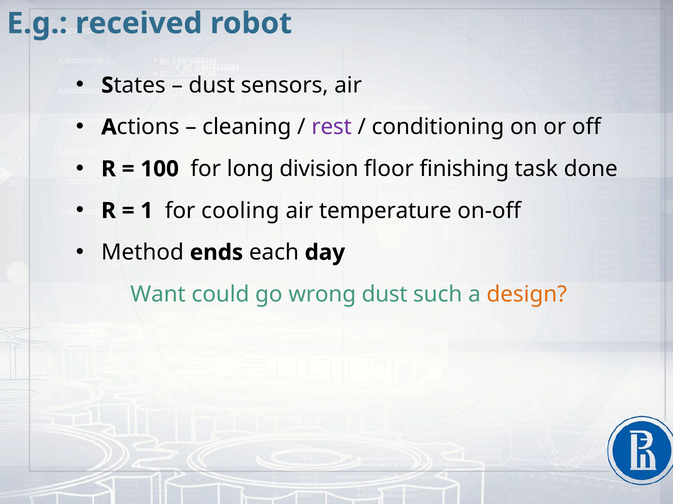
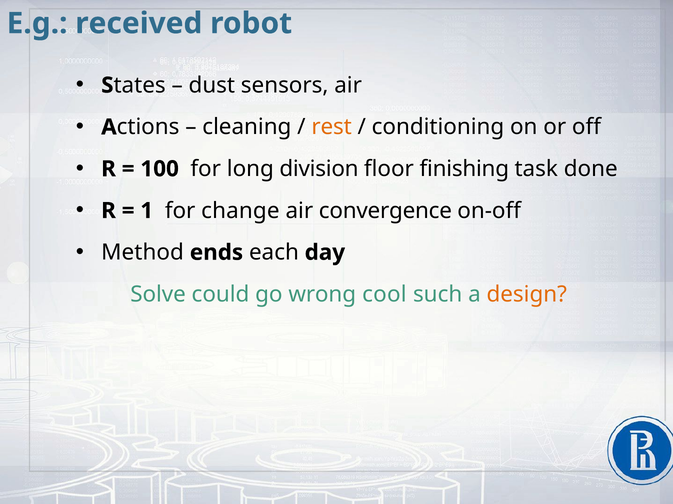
rest colour: purple -> orange (332, 127)
cooling: cooling -> change (240, 211)
temperature: temperature -> convergence (385, 211)
Want: Want -> Solve (158, 295)
wrong dust: dust -> cool (384, 295)
